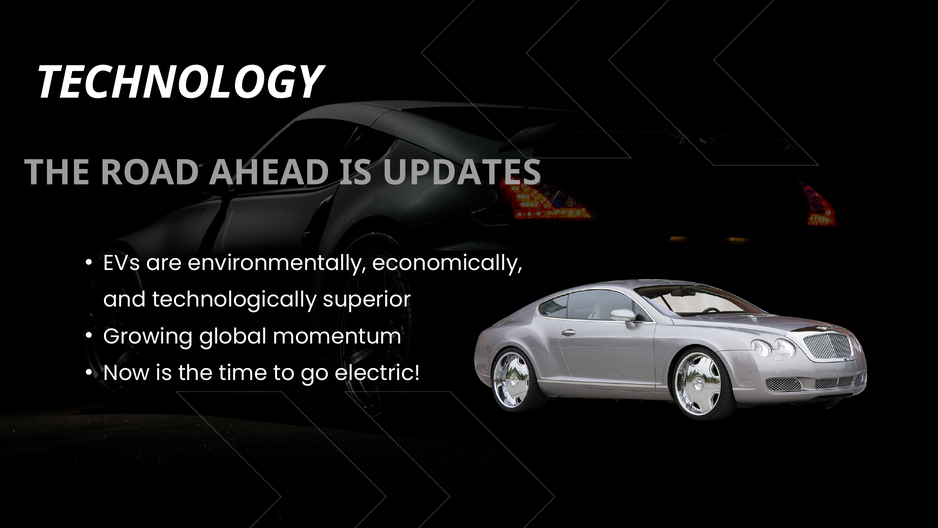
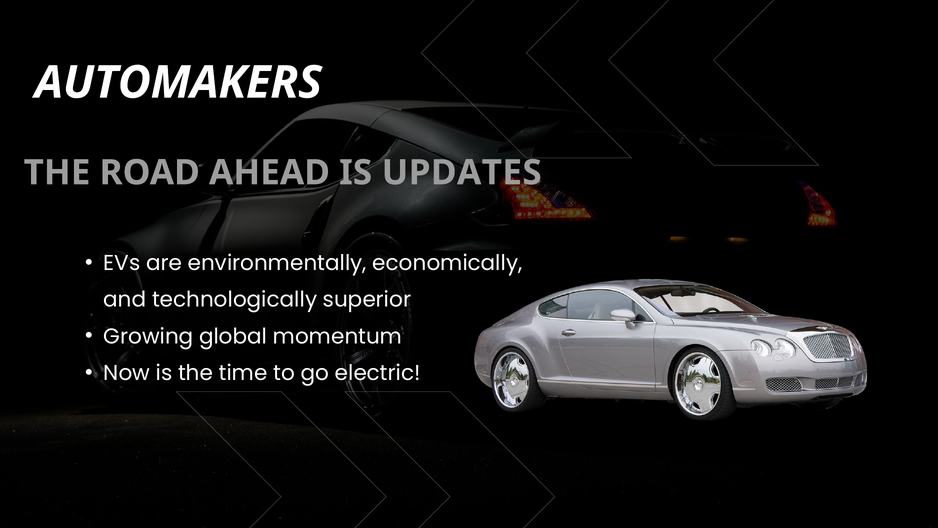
TECHNOLOGY: TECHNOLOGY -> AUTOMAKERS (178, 83)
